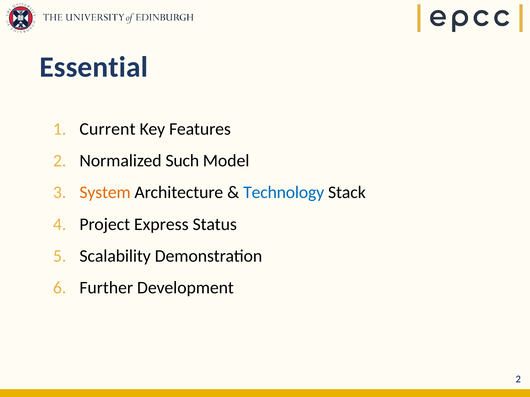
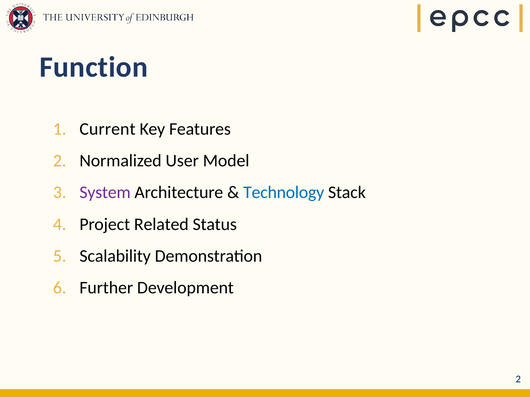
Essential: Essential -> Function (94, 67)
Such: Such -> User (182, 161)
System colour: orange -> purple (105, 193)
Express: Express -> Related (161, 225)
